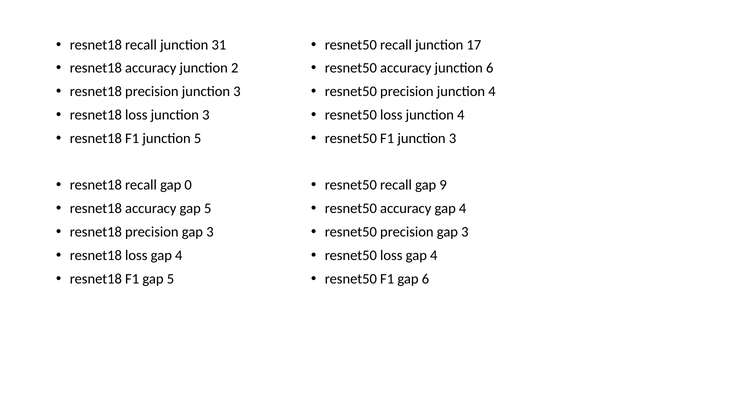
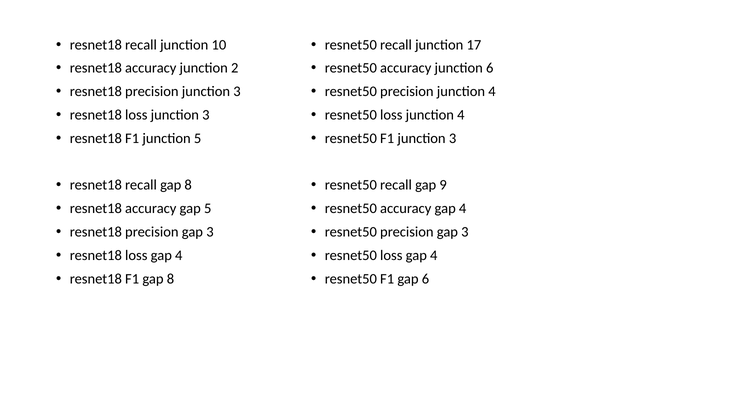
31: 31 -> 10 (219, 45)
recall gap 0: 0 -> 8 (188, 185)
F1 gap 5: 5 -> 8 (171, 278)
